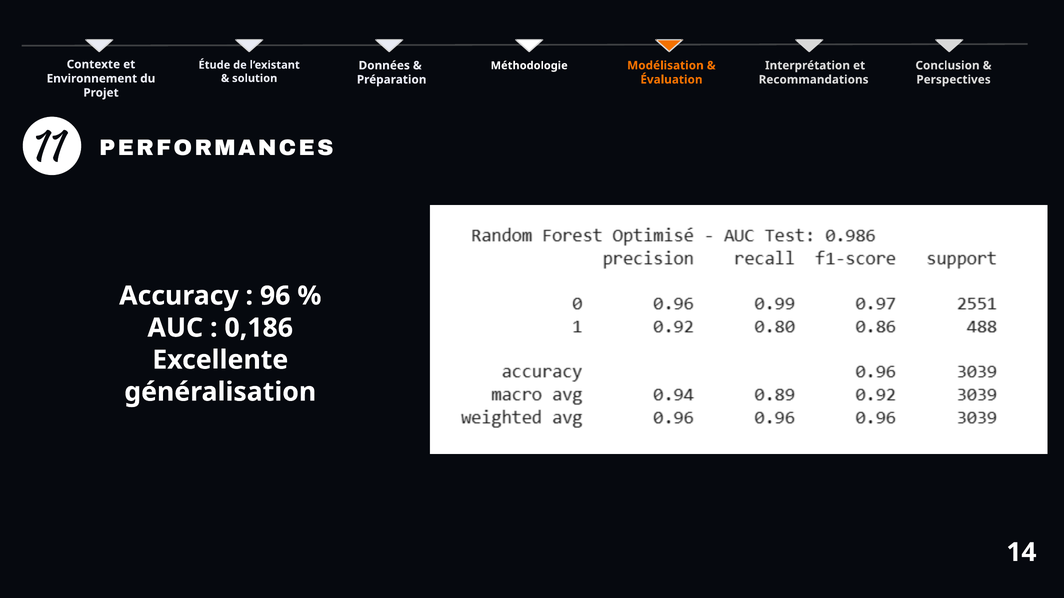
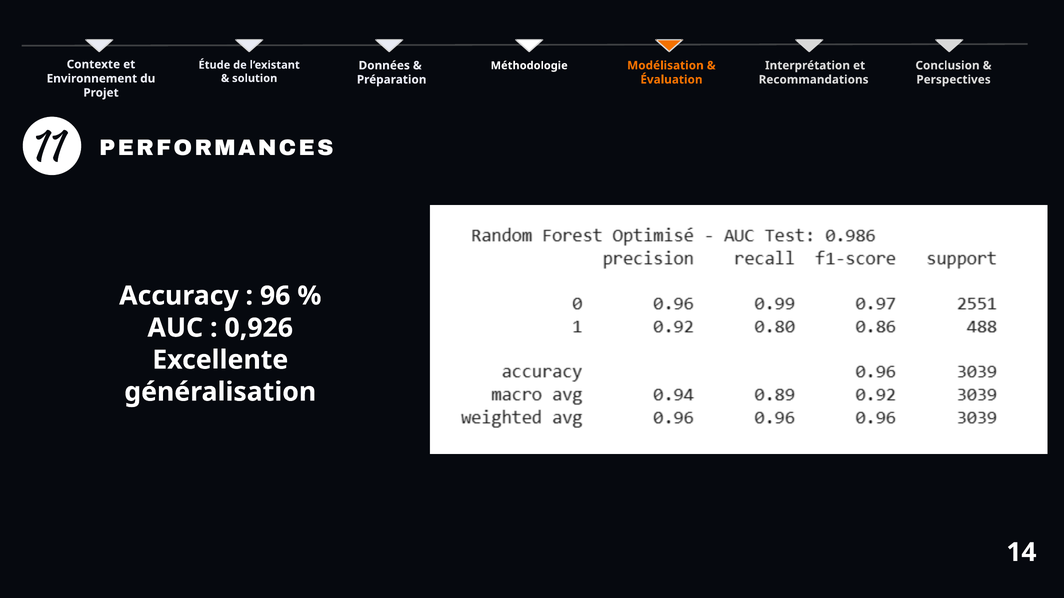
0,186: 0,186 -> 0,926 (259, 328)
